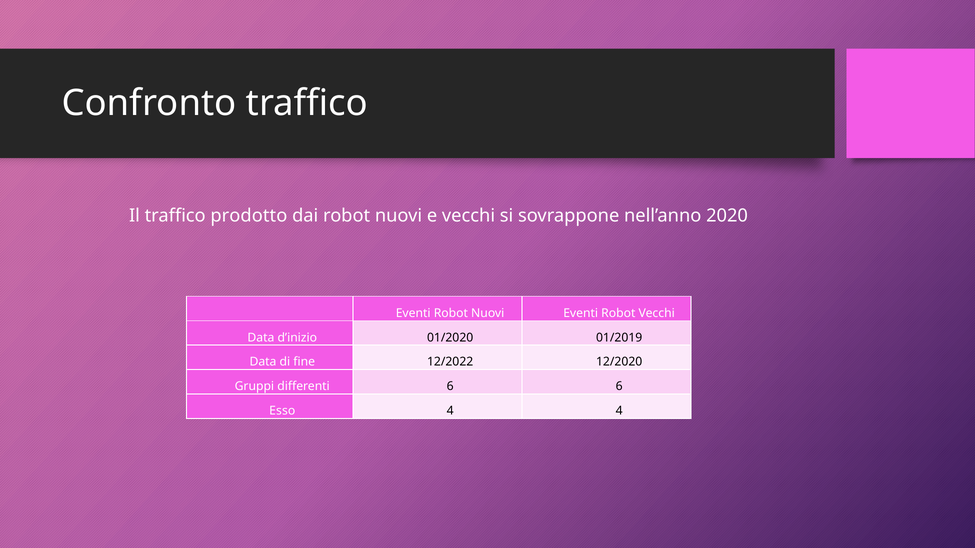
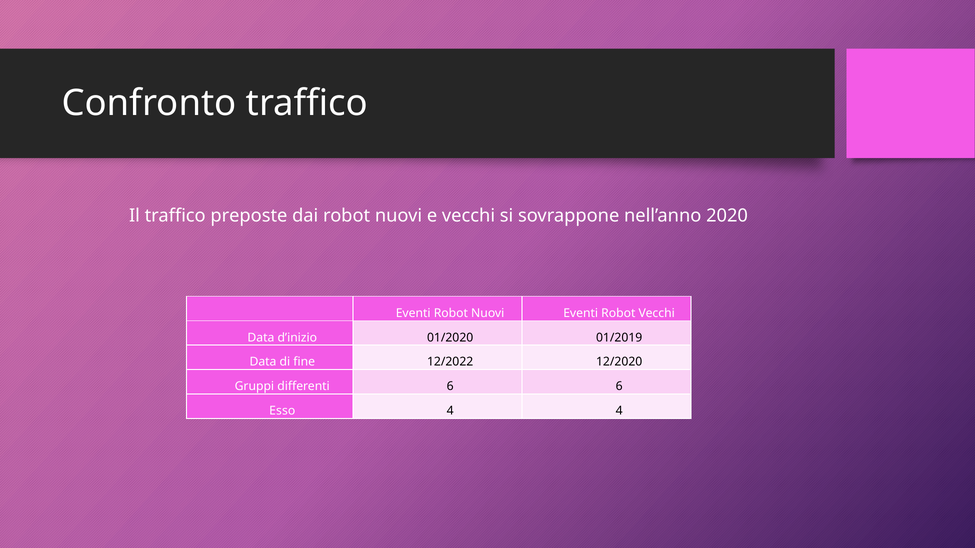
prodotto: prodotto -> preposte (249, 216)
